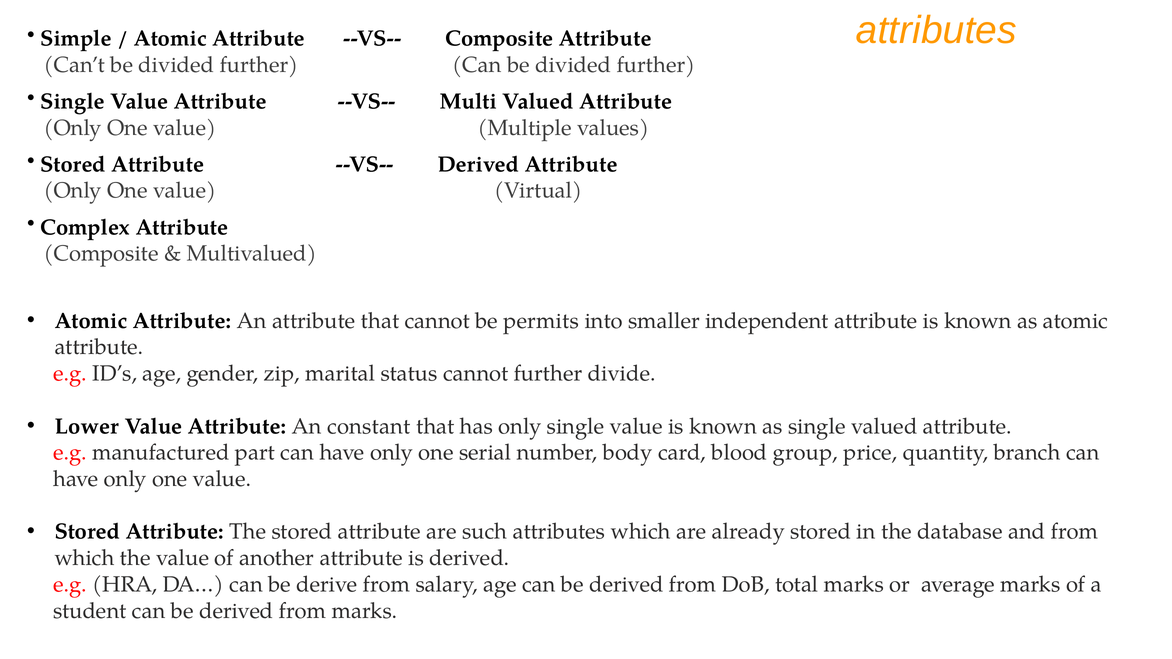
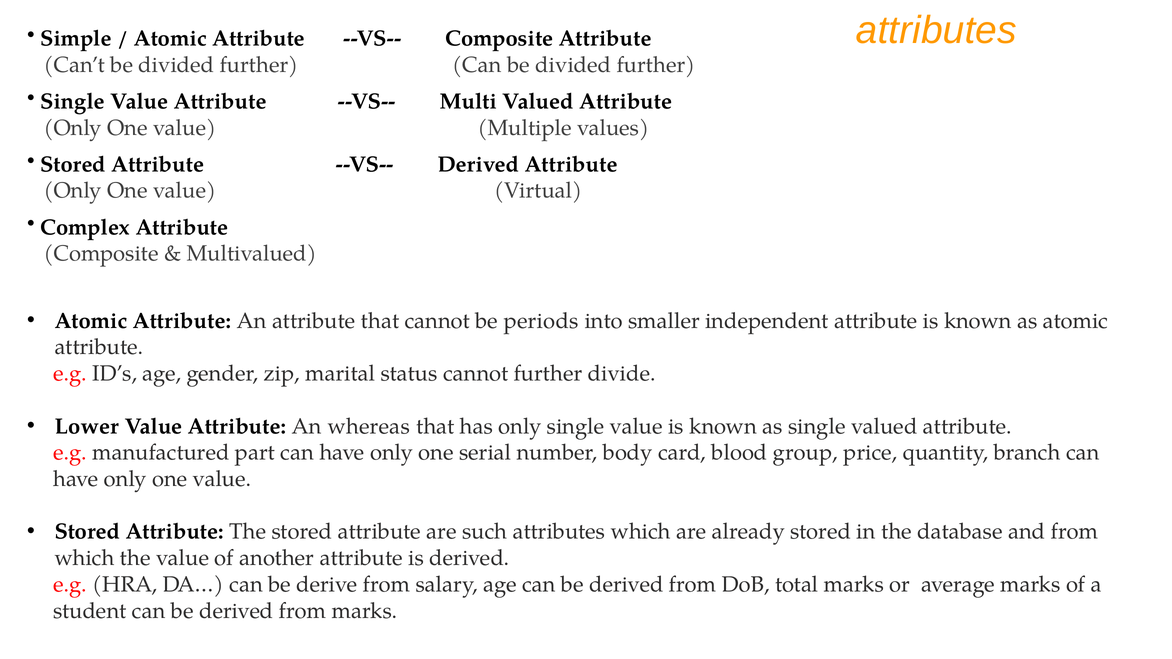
permits: permits -> periods (541, 321)
constant: constant -> whereas (369, 426)
